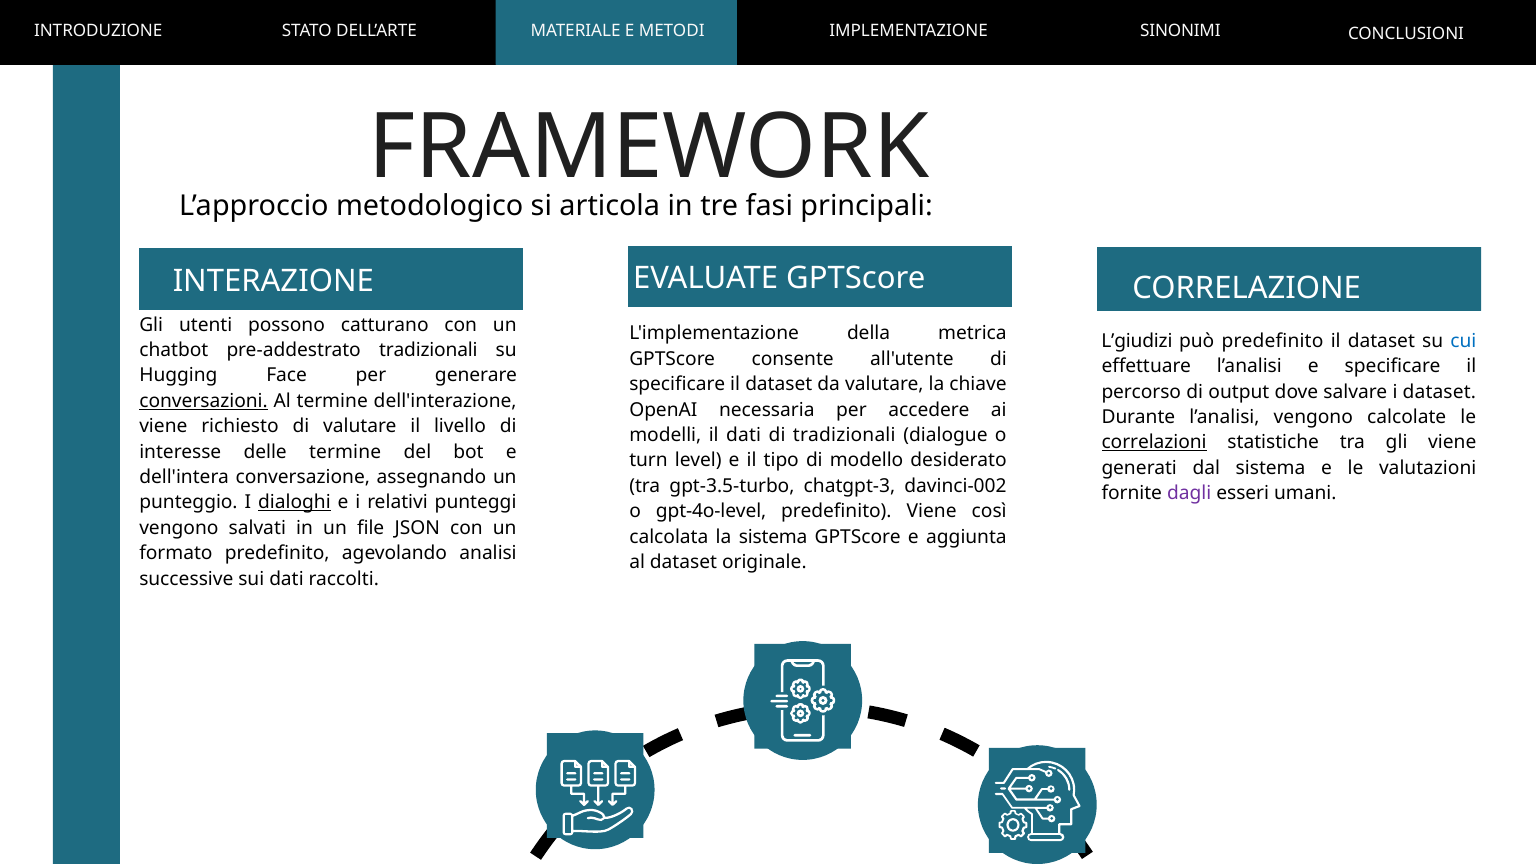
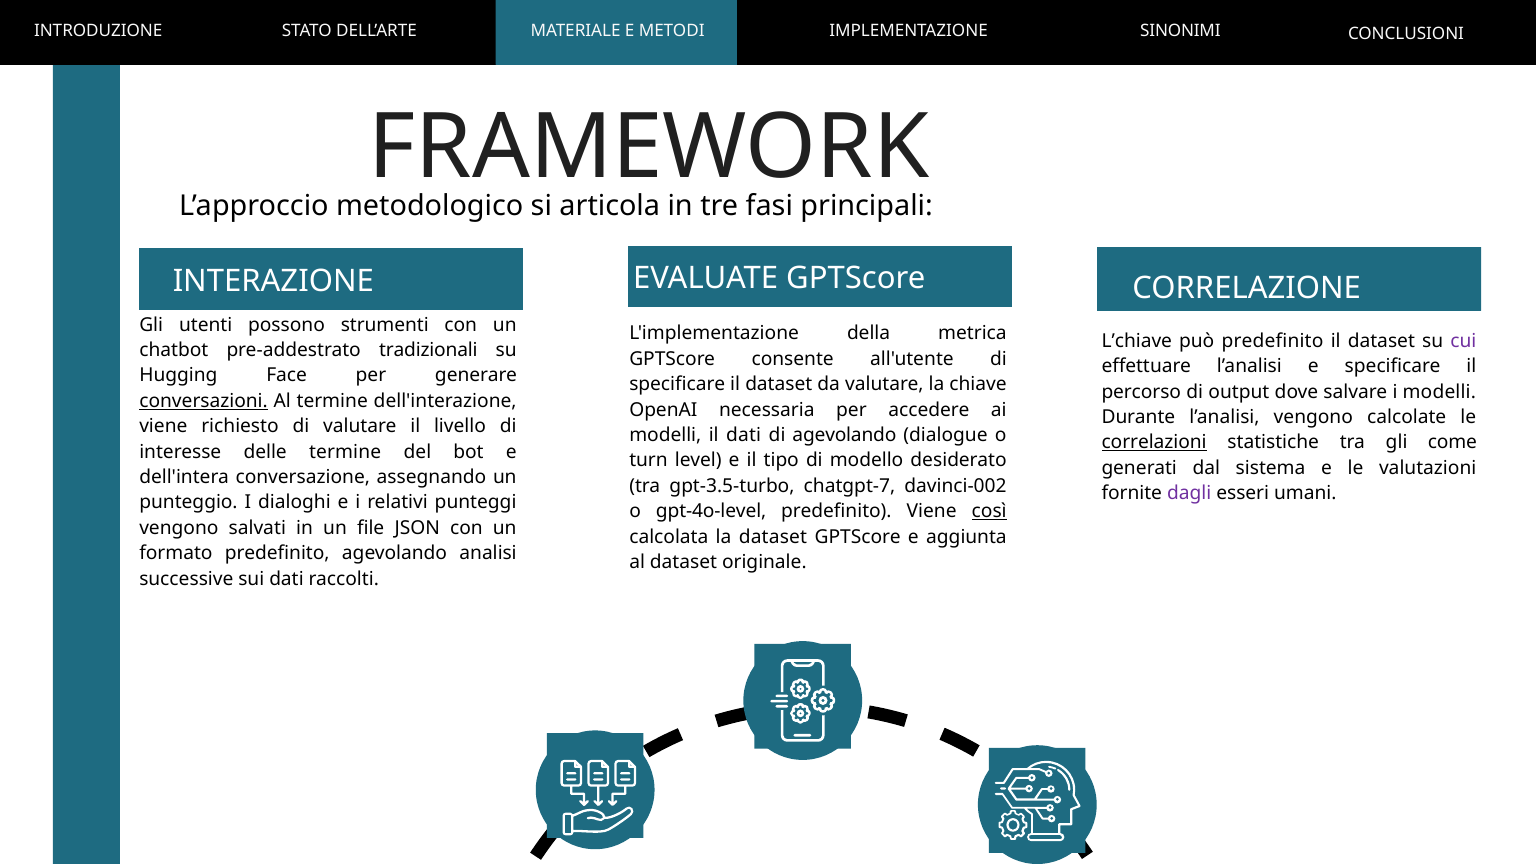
catturano: catturano -> strumenti (385, 325)
L’giudizi: L’giudizi -> L’chiave (1137, 341)
cui colour: blue -> purple (1463, 341)
i dataset: dataset -> modelli (1439, 392)
di tradizionali: tradizionali -> agevolando (844, 435)
gli viene: viene -> come (1452, 443)
chatgpt-3: chatgpt-3 -> chatgpt-7 (849, 486)
dialoghi underline: present -> none (294, 502)
così underline: none -> present (989, 511)
la sistema: sistema -> dataset (773, 537)
